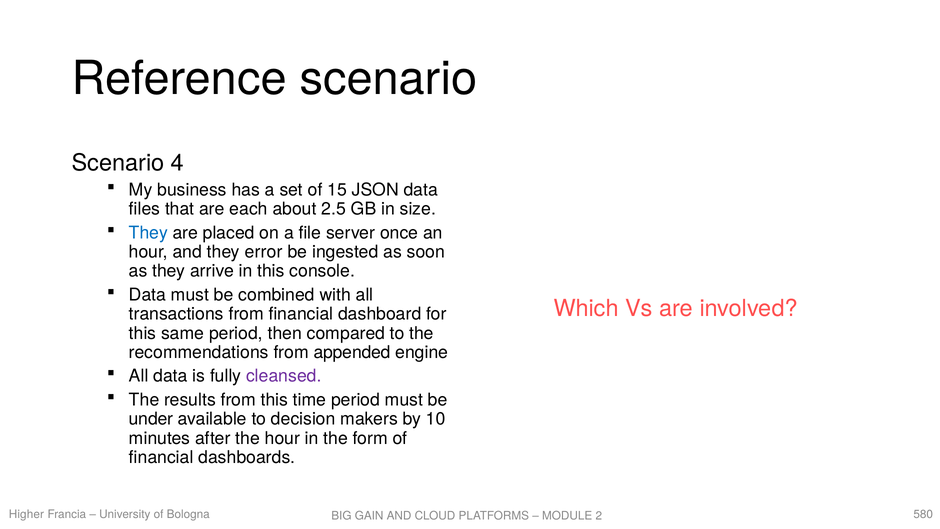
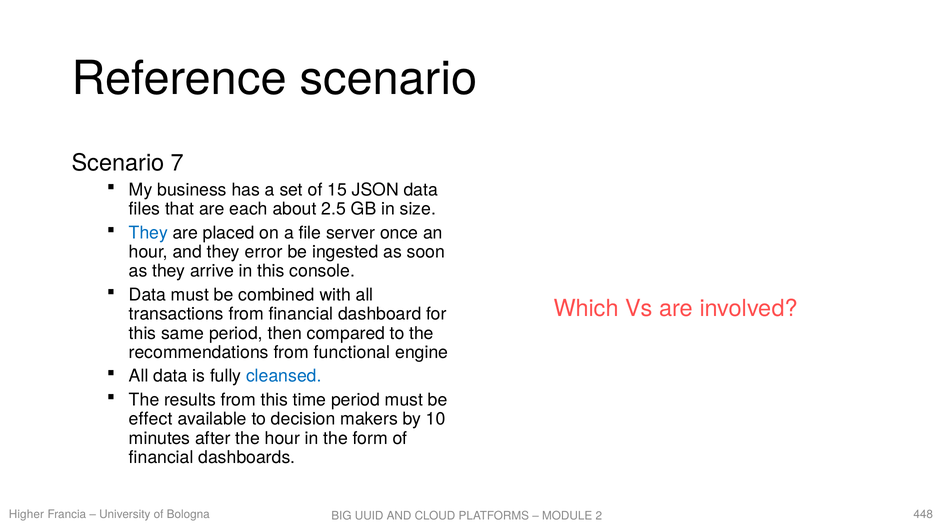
4: 4 -> 7 (177, 163)
appended: appended -> functional (352, 352)
cleansed colour: purple -> blue (284, 376)
under: under -> effect (151, 419)
580: 580 -> 448 (923, 514)
GAIN: GAIN -> UUID (369, 515)
